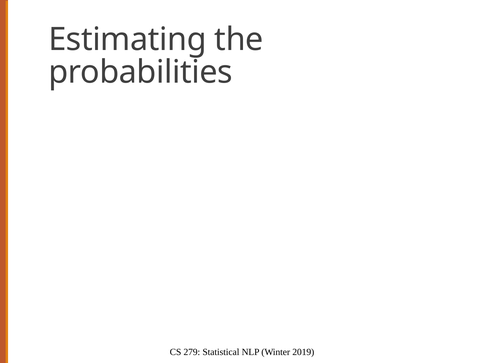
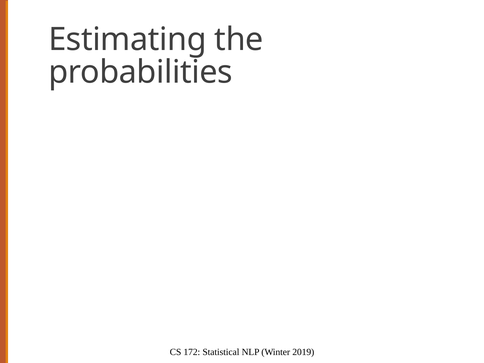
279: 279 -> 172 (192, 352)
